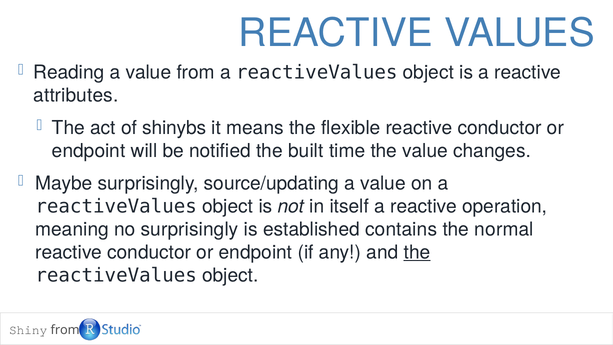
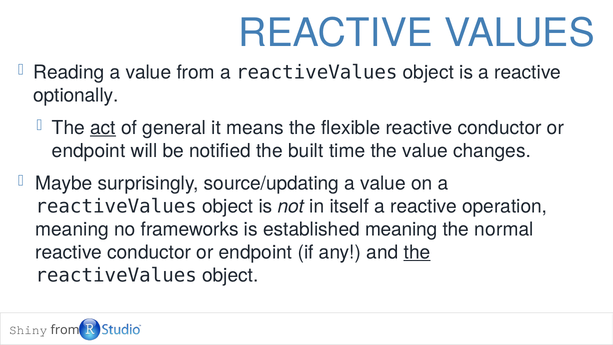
attributes: attributes -> optionally (76, 95)
act underline: none -> present (103, 128)
shinybs: shinybs -> general (174, 128)
no surprisingly: surprisingly -> frameworks (190, 229)
established contains: contains -> meaning (401, 229)
